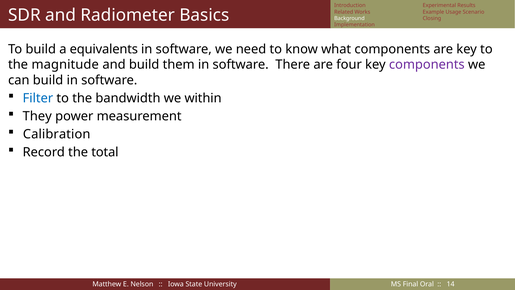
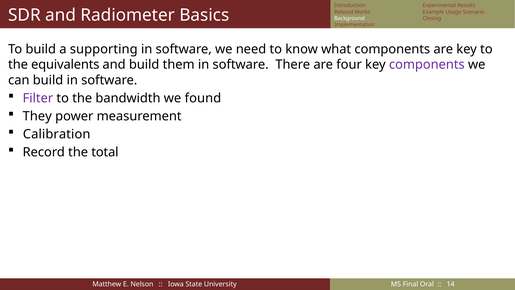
equivalents: equivalents -> supporting (104, 49)
magnitude: magnitude -> equivalents (65, 65)
Filter colour: blue -> purple (38, 98)
within: within -> found (203, 98)
